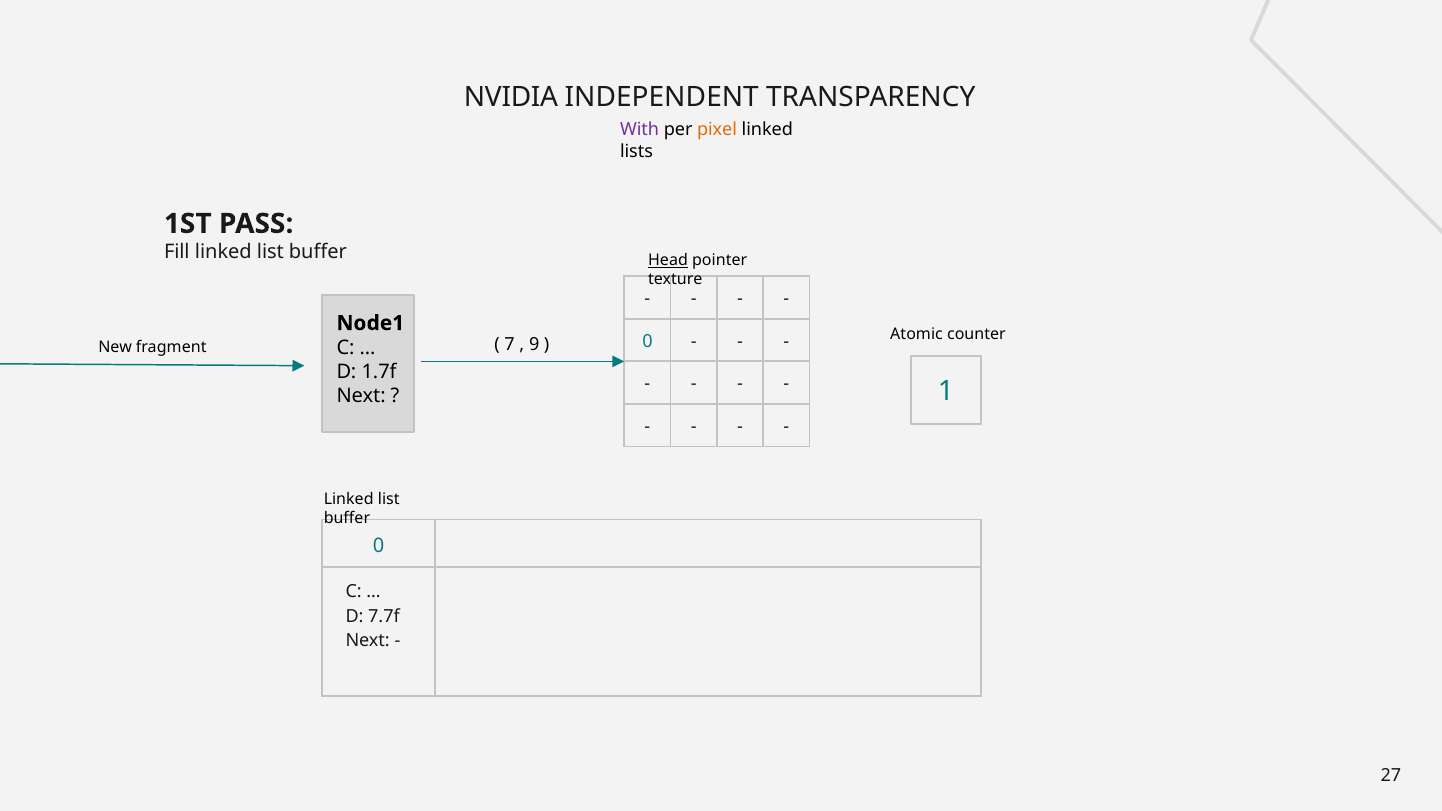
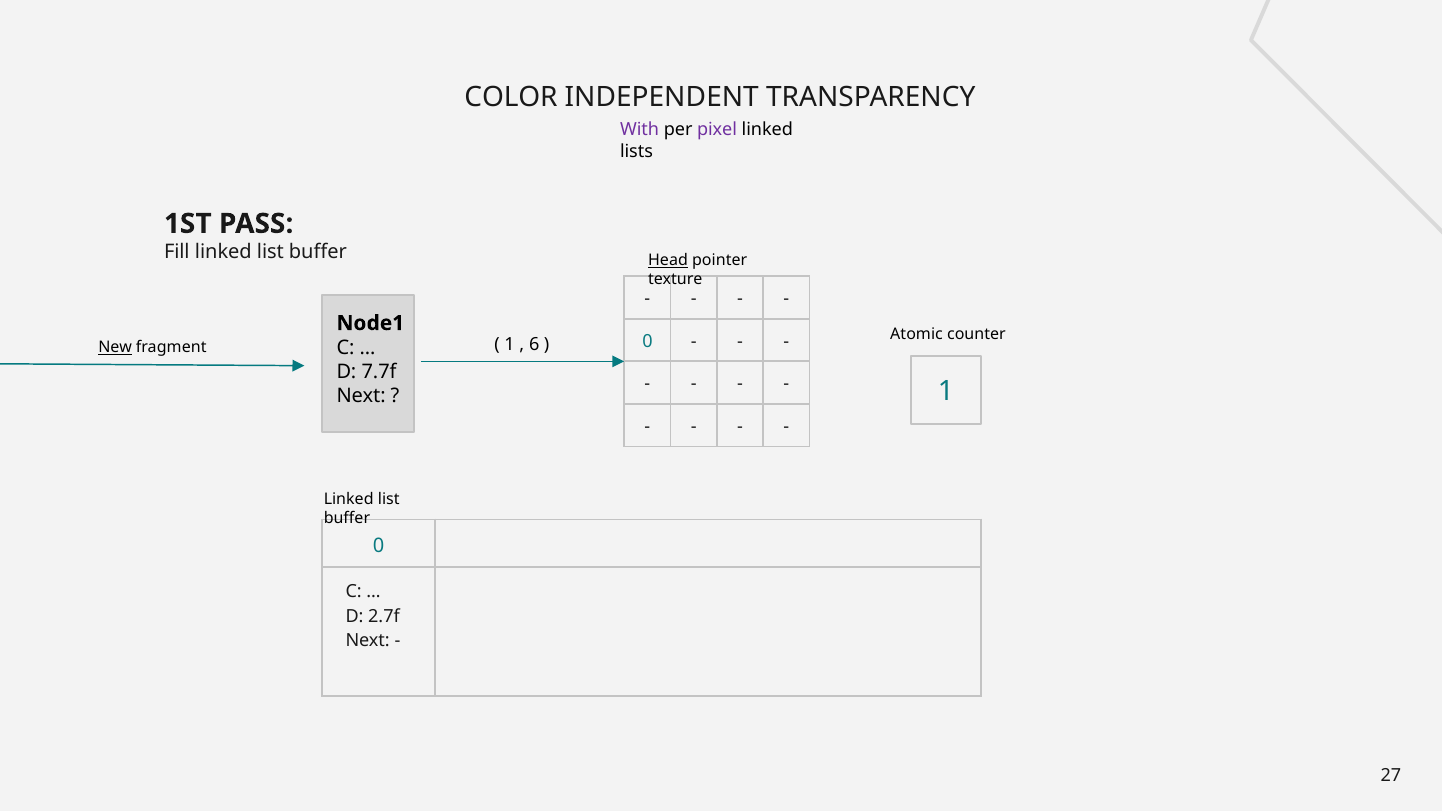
NVIDIA: NVIDIA -> COLOR (511, 97)
pixel colour: orange -> purple (717, 130)
7: 7 -> 1 (510, 344)
9: 9 -> 6 (534, 344)
New underline: none -> present (115, 347)
1.7f: 1.7f -> 7.7f (379, 372)
7.7f: 7.7f -> 2.7f (384, 616)
